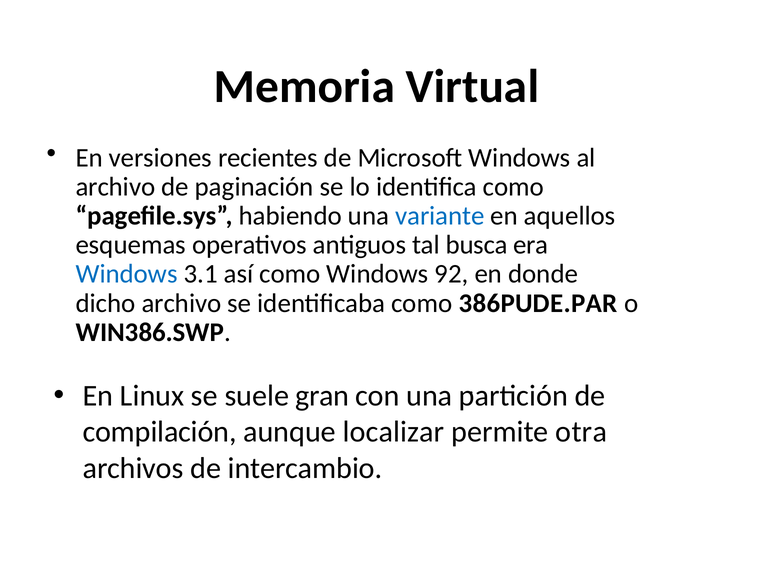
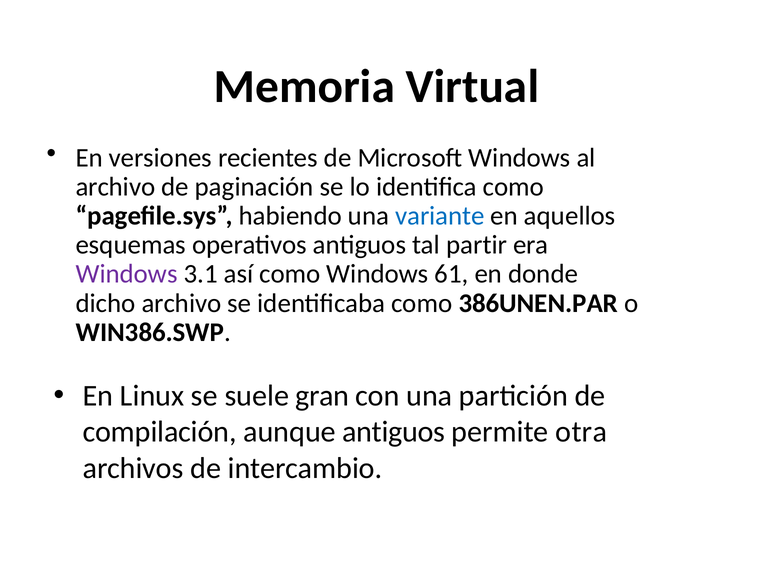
busca: busca -> partir (477, 245)
Windows colour: blue -> purple (127, 274)
92: 92 -> 61 (451, 274)
386PUDE.PAR: 386PUDE.PAR -> 386UNEN.PAR (538, 303)
aunque localizar: localizar -> antiguos (394, 432)
